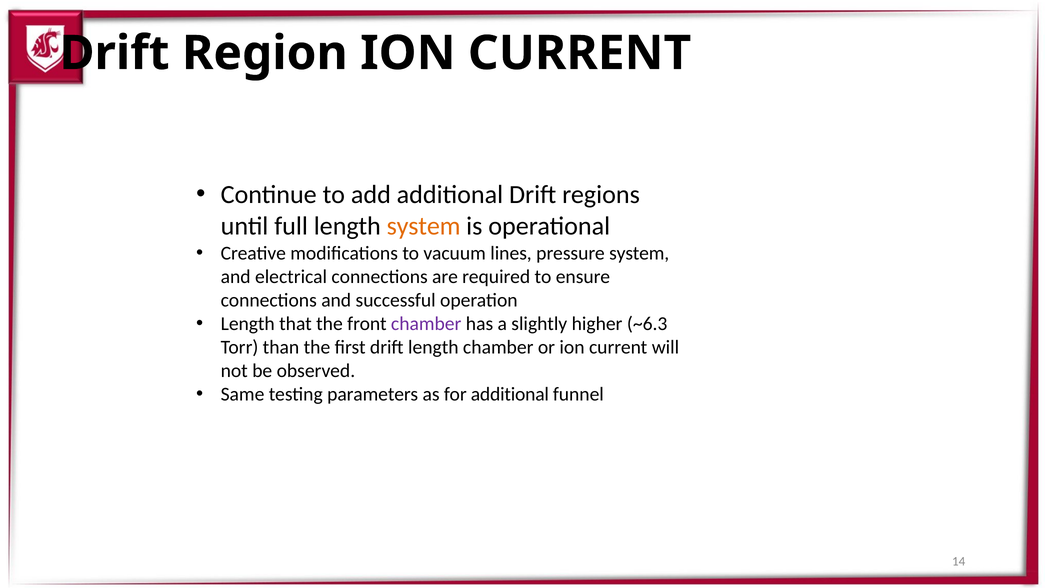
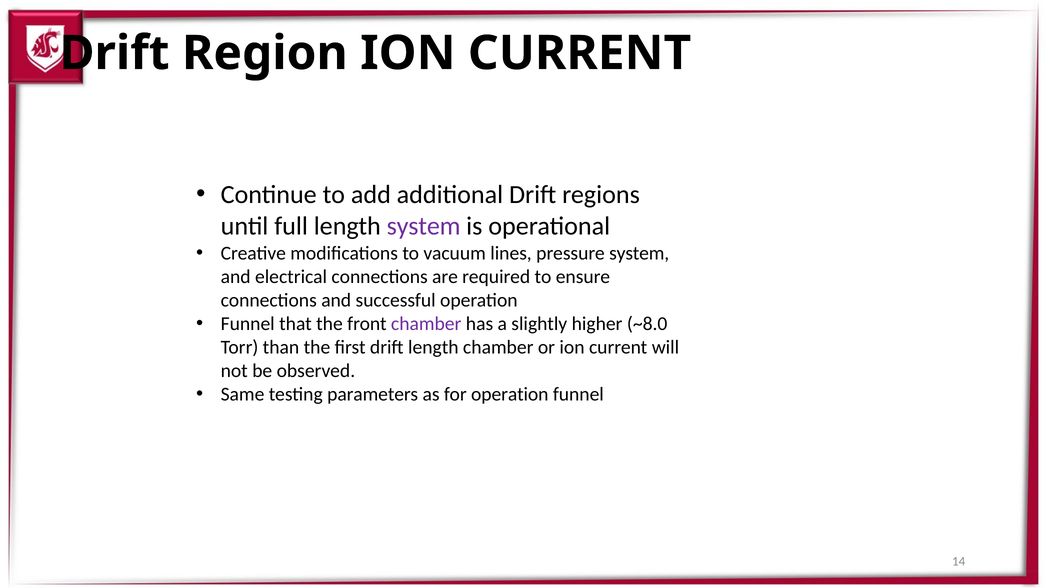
system colour: orange -> purple (424, 226)
Length: Length -> Funnel (248, 324)
~6.3: ~6.3 -> ~8.0 (647, 324)
for additional: additional -> operation (510, 394)
